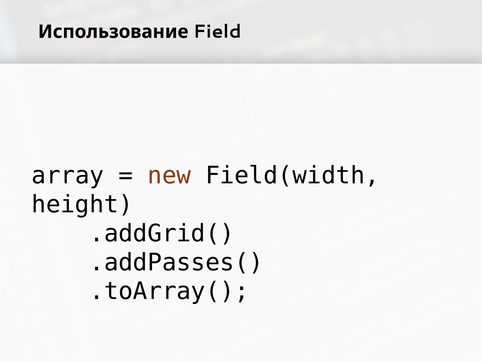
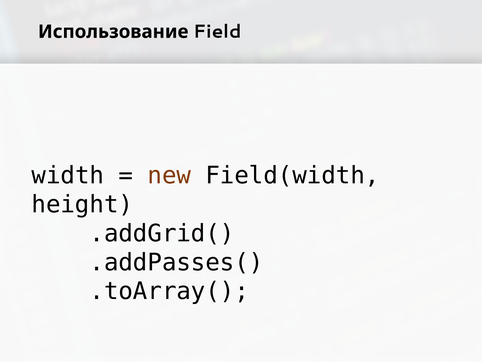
array: array -> width (68, 175)
